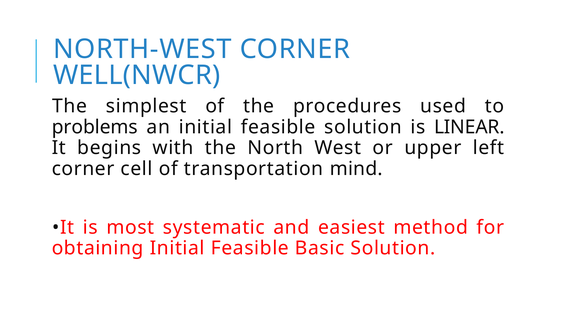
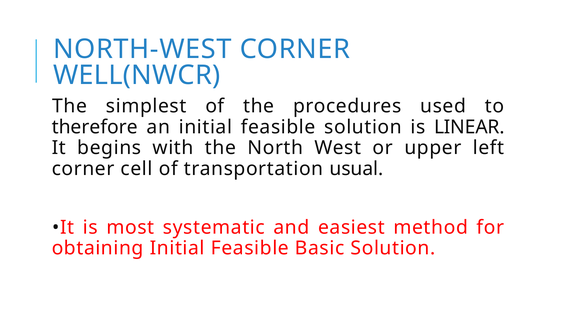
problems: problems -> therefore (95, 127)
mind: mind -> usual (356, 169)
